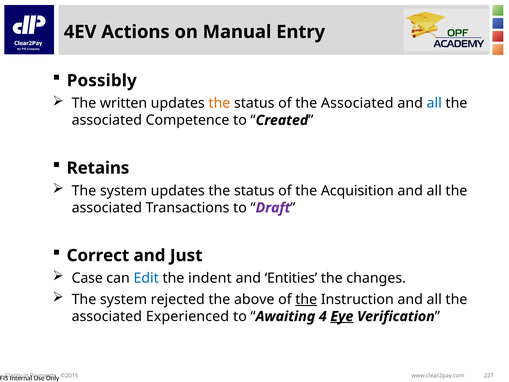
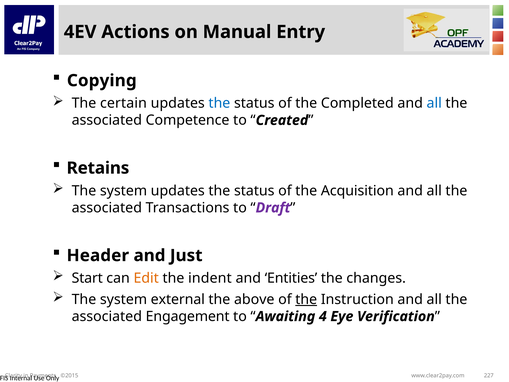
Possibly: Possibly -> Copying (102, 81)
written: written -> certain (123, 103)
the colour: orange -> blue (219, 103)
of the Associated: Associated -> Completed (357, 103)
Correct: Correct -> Header (98, 255)
Case: Case -> Start (87, 278)
Edit colour: blue -> orange (146, 278)
rejected: rejected -> external (178, 299)
Experienced: Experienced -> Engagement (188, 316)
Eye underline: present -> none (342, 316)
